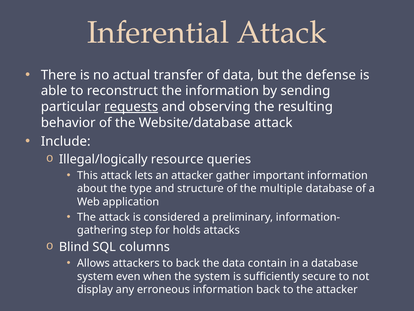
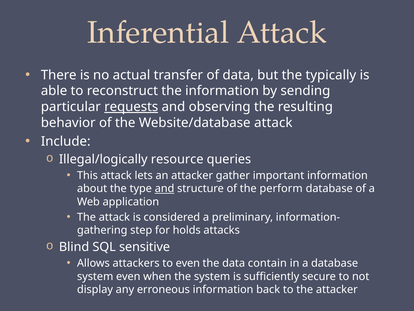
defense: defense -> typically (331, 75)
and underline: none -> present (165, 188)
multiple: multiple -> perform (281, 188)
columns: columns -> sensitive (145, 247)
to back: back -> even (188, 263)
